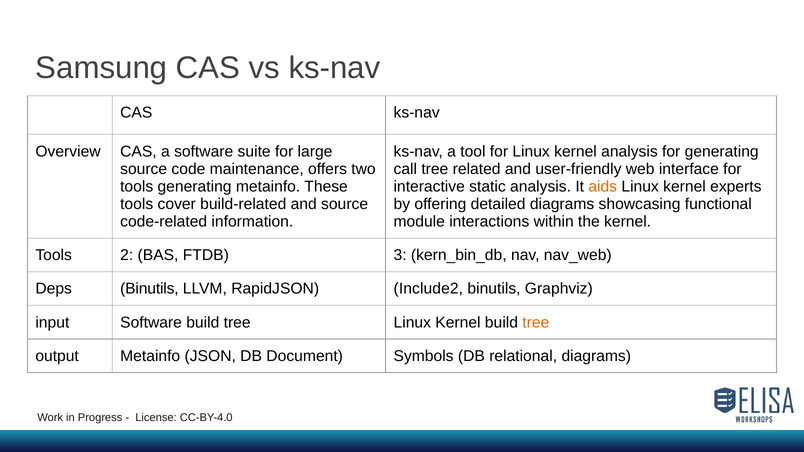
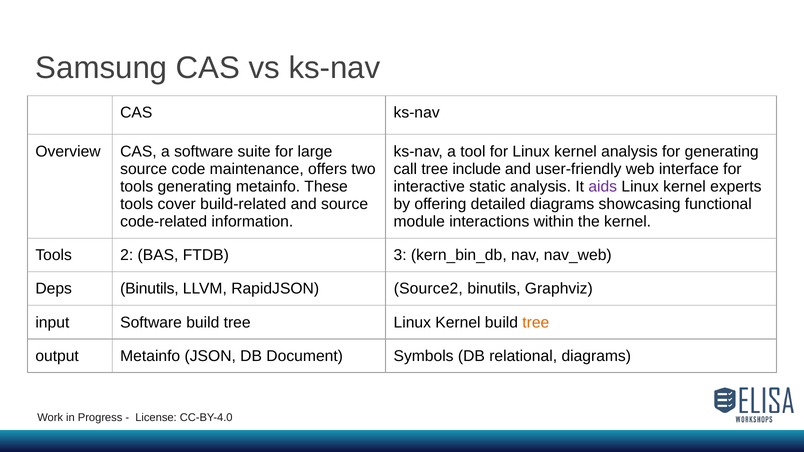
related: related -> include (477, 169)
aids colour: orange -> purple (603, 187)
Include2: Include2 -> Source2 (428, 289)
